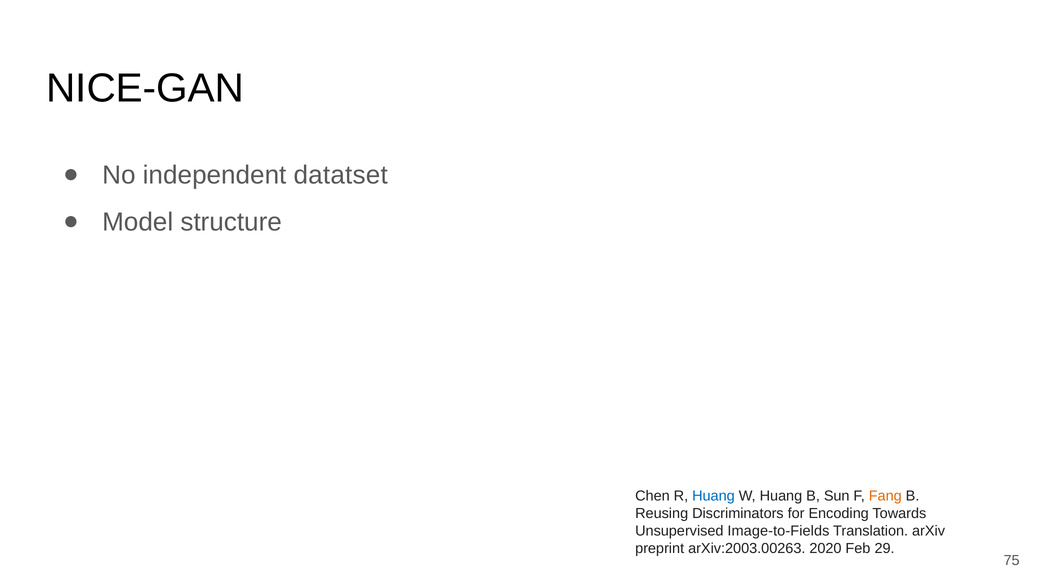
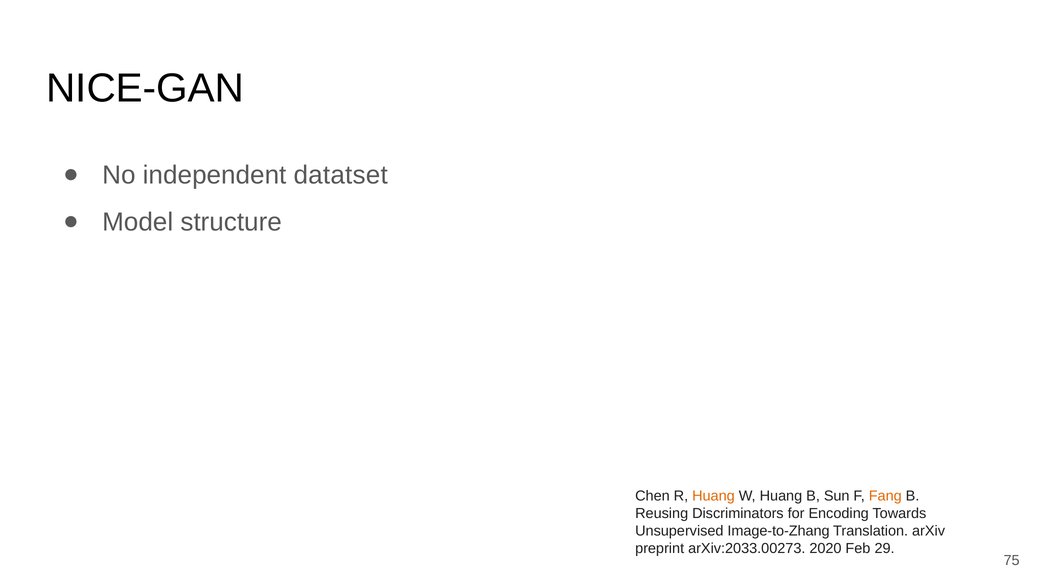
Huang colour: blue -> orange (713, 496)
Image-to-Fields: Image-to-Fields -> Image-to-Zhang (779, 531)
arXiv:2003.00263: arXiv:2003.00263 -> arXiv:2033.00273 (747, 549)
